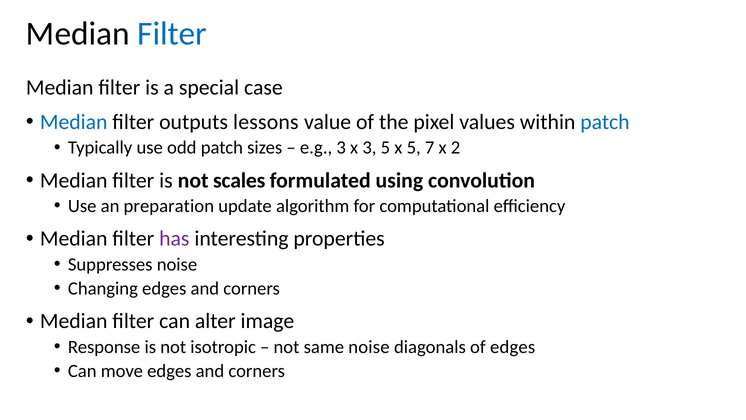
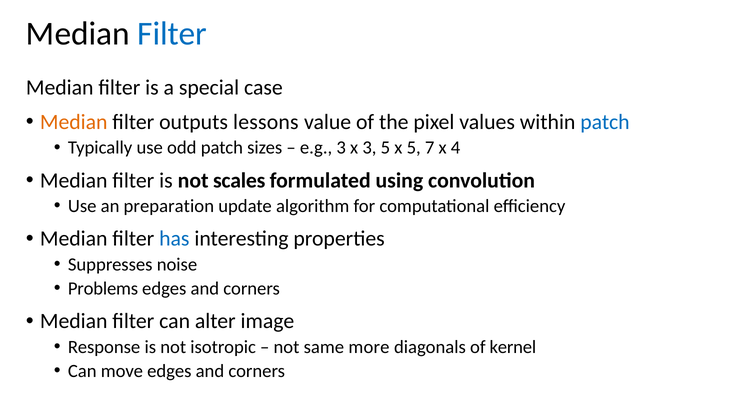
Median colour: blue -> orange (74, 122)
2: 2 -> 4 (456, 148)
has colour: purple -> blue (174, 239)
Changing: Changing -> Problems (103, 288)
same noise: noise -> more (369, 347)
of edges: edges -> kernel (513, 347)
